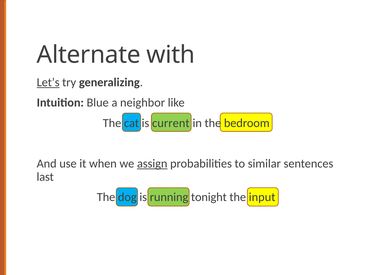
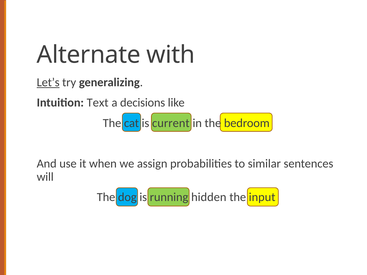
Blue: Blue -> Text (98, 103)
neighbor: neighbor -> decisions (143, 103)
assign underline: present -> none (152, 164)
last: last -> will (45, 177)
tonight: tonight -> hidden (209, 197)
